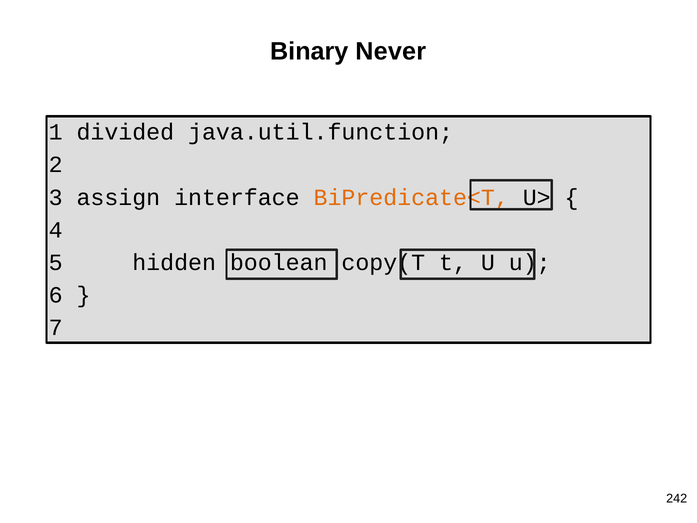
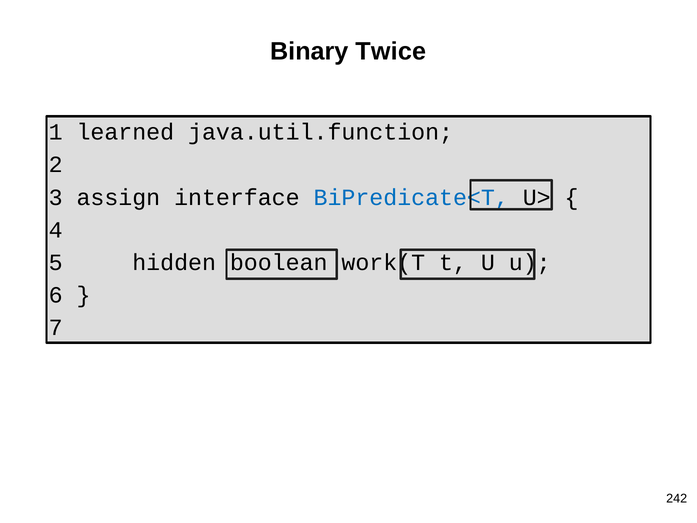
Never: Never -> Twice (391, 51)
divided: divided -> learned (125, 132)
BiPredicate<T colour: orange -> blue (411, 197)
copy(T: copy(T -> work(T (383, 262)
